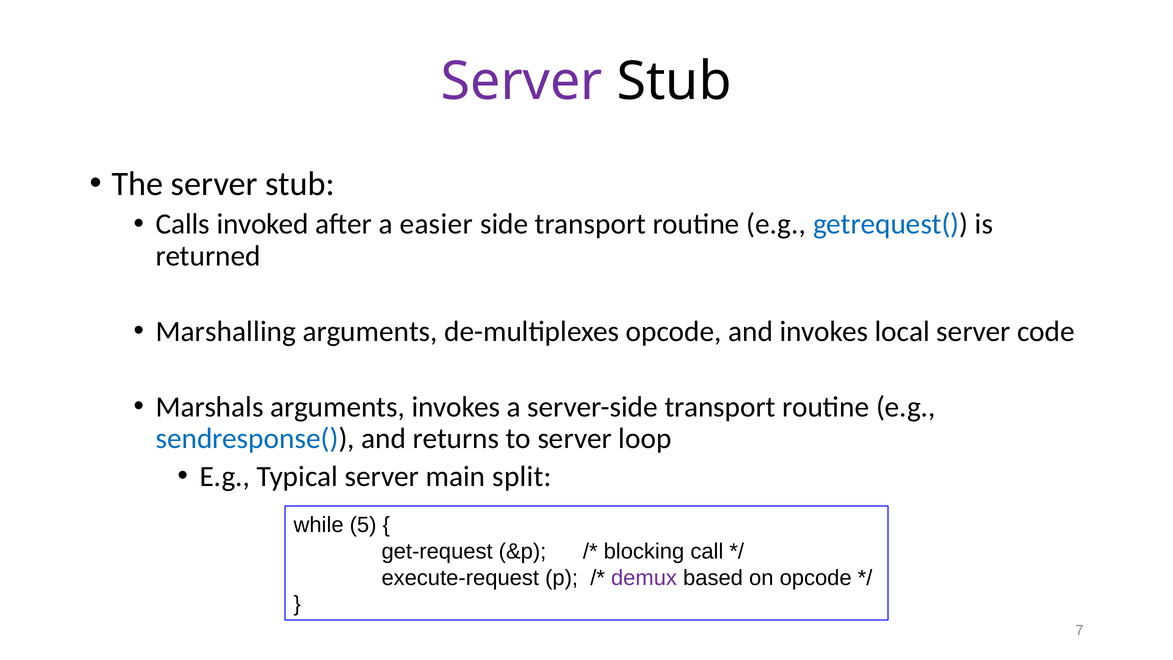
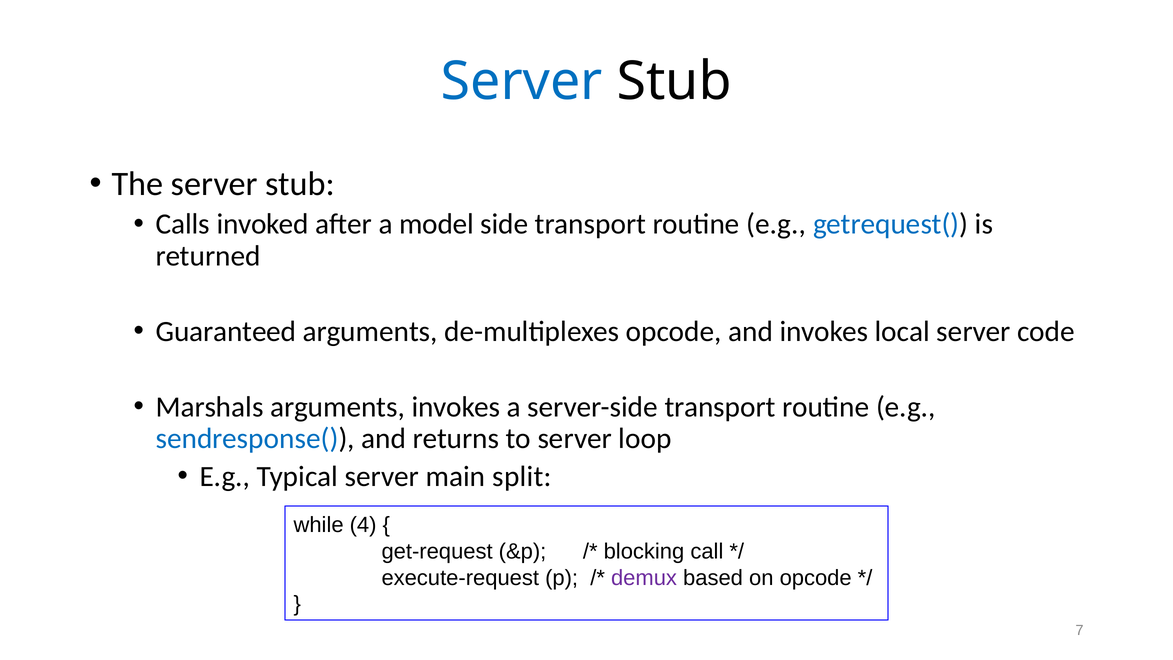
Server colour: purple -> blue (522, 81)
easier: easier -> model (437, 224)
Marshalling: Marshalling -> Guaranteed (226, 331)
5: 5 -> 4 (363, 525)
